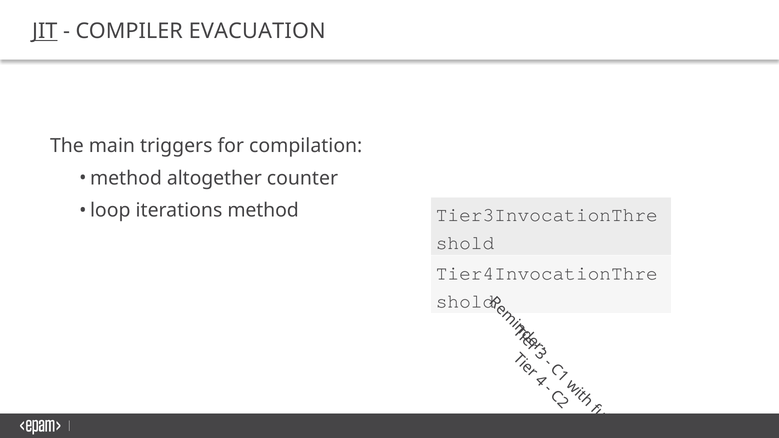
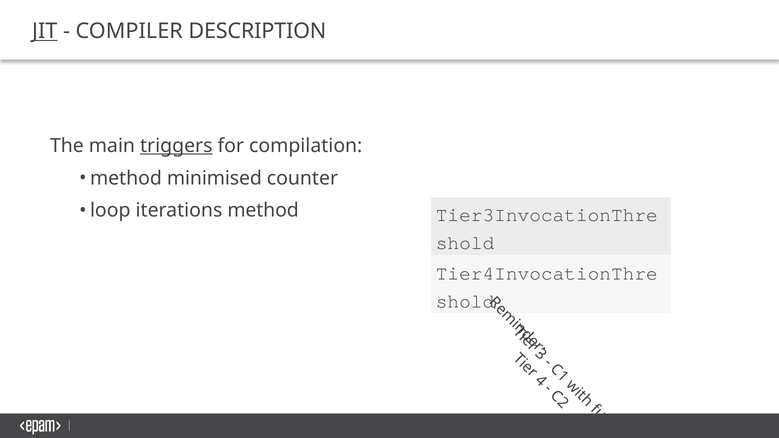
EVACUATION: EVACUATION -> DESCRIPTION (257, 31)
triggers underline: none -> present (176, 146)
altogether: altogether -> minimised (214, 178)
